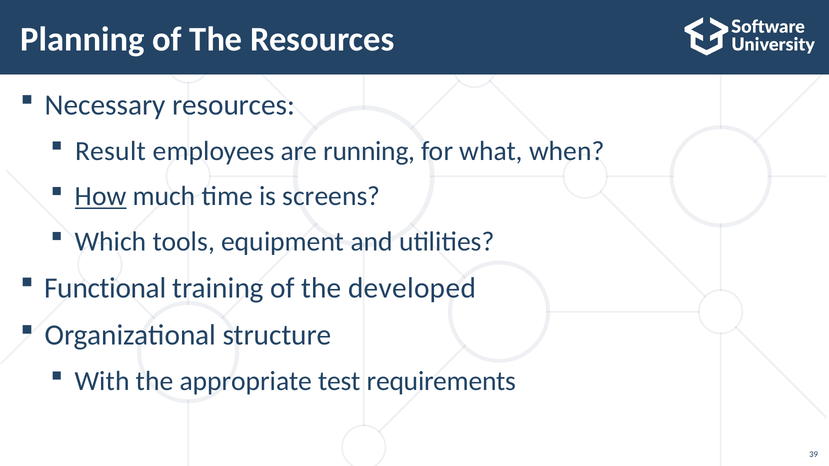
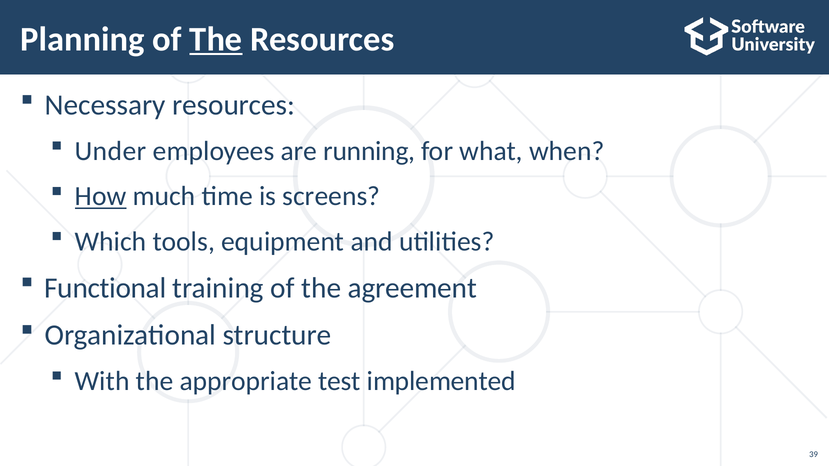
The underline: none -> present (216, 39)
Result: Result -> Under (111, 151)
developed: developed -> agreement (412, 288)
requirements: requirements -> implemented (441, 382)
